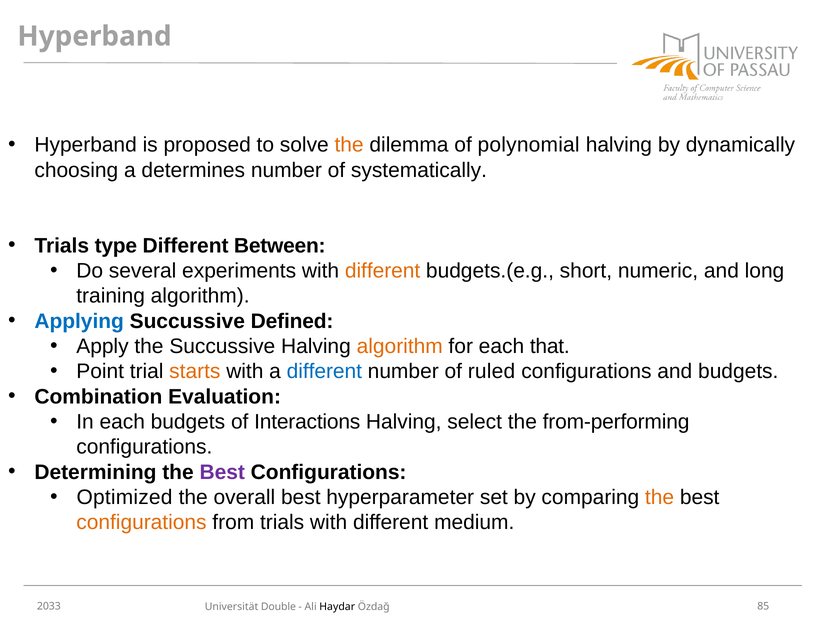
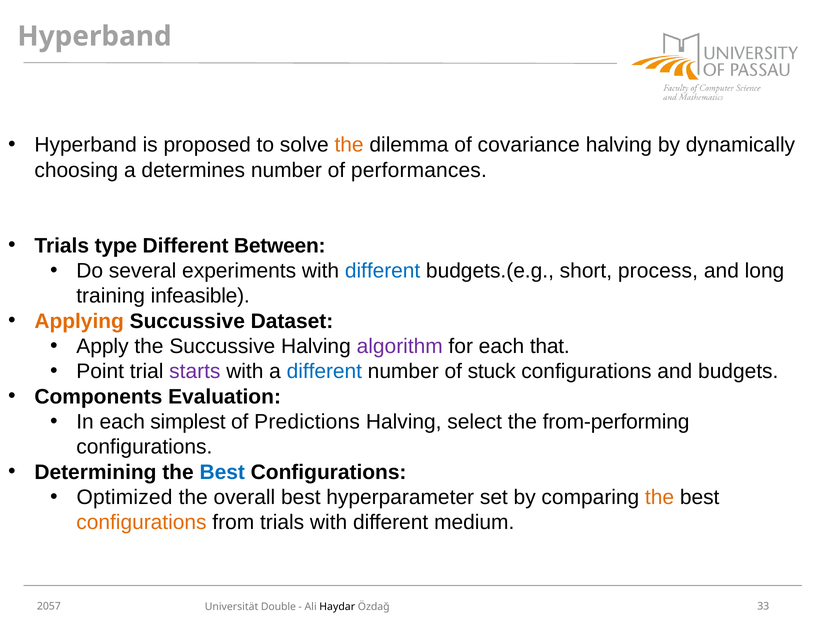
polynomial: polynomial -> covariance (529, 145)
systematically: systematically -> performances (419, 170)
different colour: orange -> blue (383, 271)
numeric: numeric -> process (658, 271)
training algorithm: algorithm -> infeasible (200, 296)
Applying colour: blue -> orange (79, 321)
Defined: Defined -> Dataset (292, 321)
algorithm colour: orange -> purple (400, 346)
starts colour: orange -> purple (195, 371)
ruled: ruled -> stuck (492, 371)
Combination: Combination -> Components (98, 396)
each budgets: budgets -> simplest (188, 421)
Interactions: Interactions -> Predictions (307, 421)
Best colour: purple -> blue (222, 472)
2033: 2033 -> 2057 (49, 606)
85: 85 -> 33 (763, 606)
